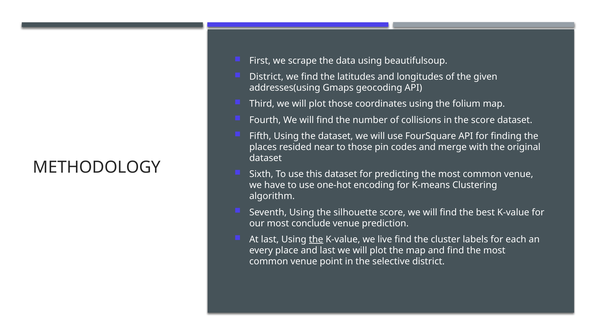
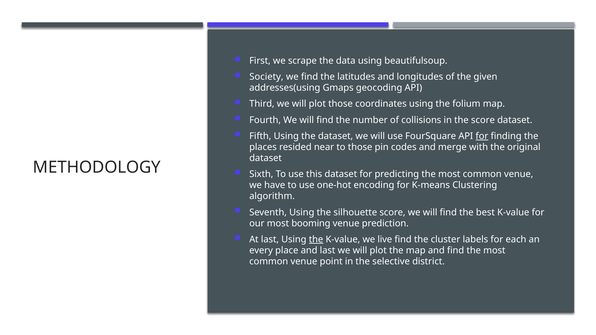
District: District -> Society (266, 77)
for underline: none -> present (482, 136)
conclude: conclude -> booming (311, 224)
